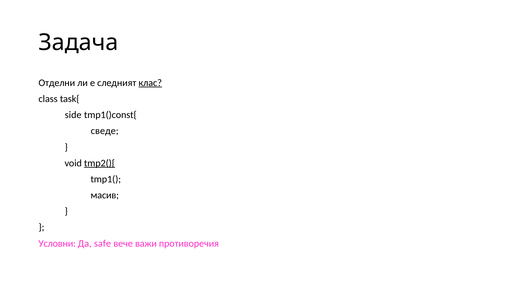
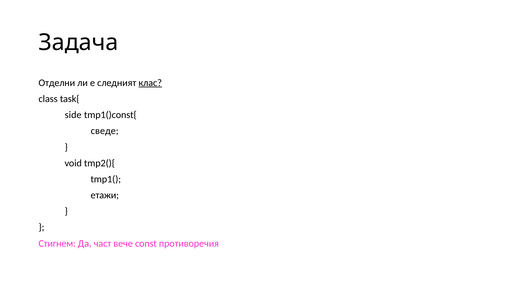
tmp2(){ underline: present -> none (99, 163)
масив: масив -> етажи (105, 196)
Условни: Условни -> Стигнем (57, 244)
safe: safe -> част (103, 244)
важи: важи -> const (146, 244)
